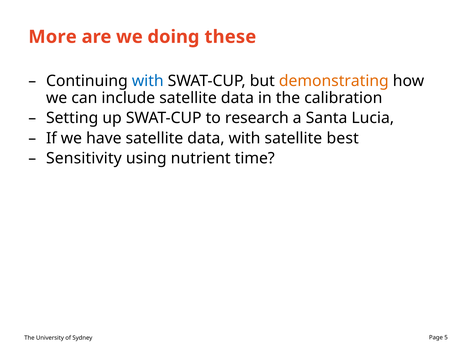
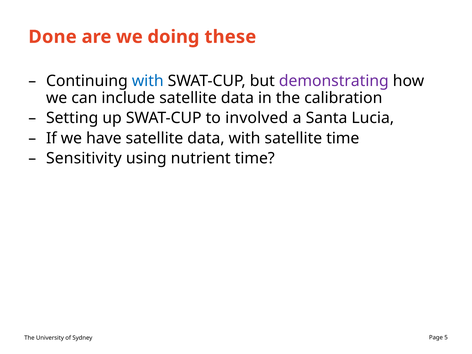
More: More -> Done (53, 37)
demonstrating colour: orange -> purple (334, 81)
research: research -> involved (257, 118)
satellite best: best -> time (343, 138)
